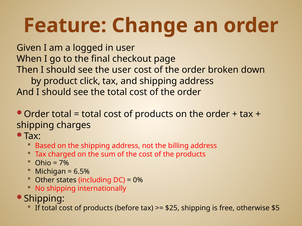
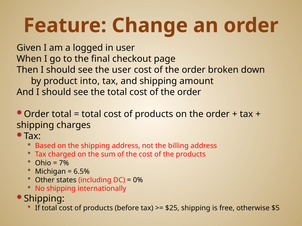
click: click -> into (90, 81)
and shipping address: address -> amount (197, 81)
